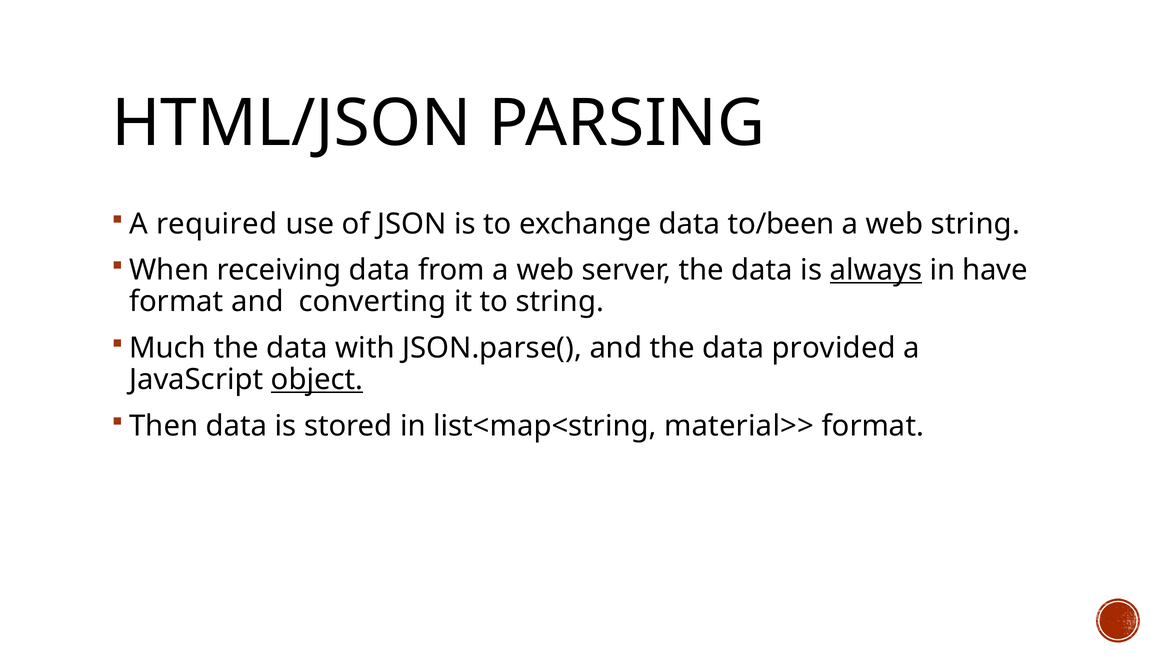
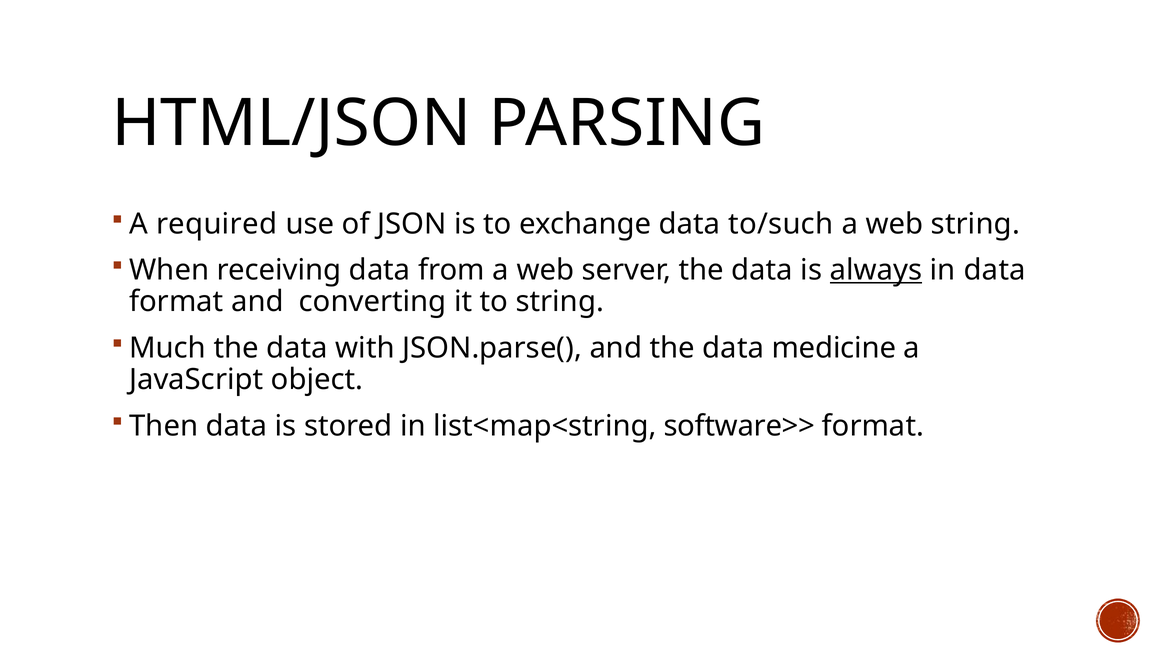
to/been: to/been -> to/such (781, 224)
in have: have -> data (995, 270)
provided: provided -> medicine (834, 348)
object underline: present -> none (317, 380)
material>>: material>> -> software>> (739, 426)
